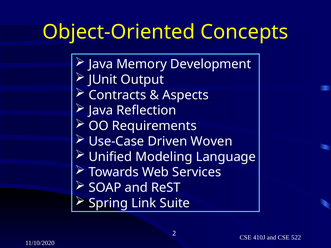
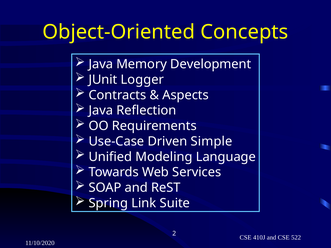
Output: Output -> Logger (142, 80)
Woven: Woven -> Simple (212, 141)
